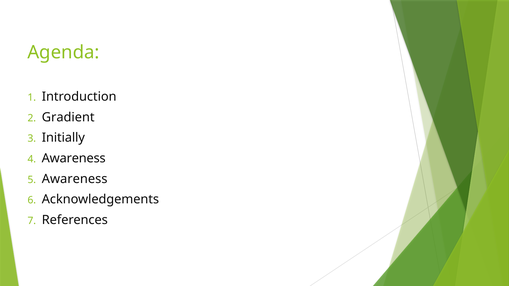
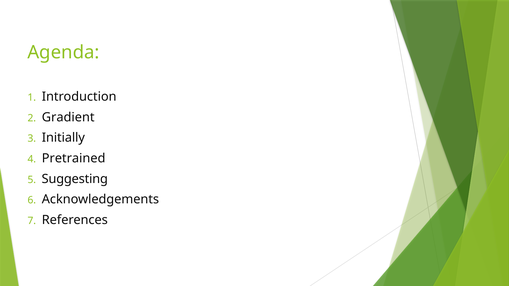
Awareness: Awareness -> Pretrained (74, 159)
Awareness: Awareness -> Suggesting (75, 179)
